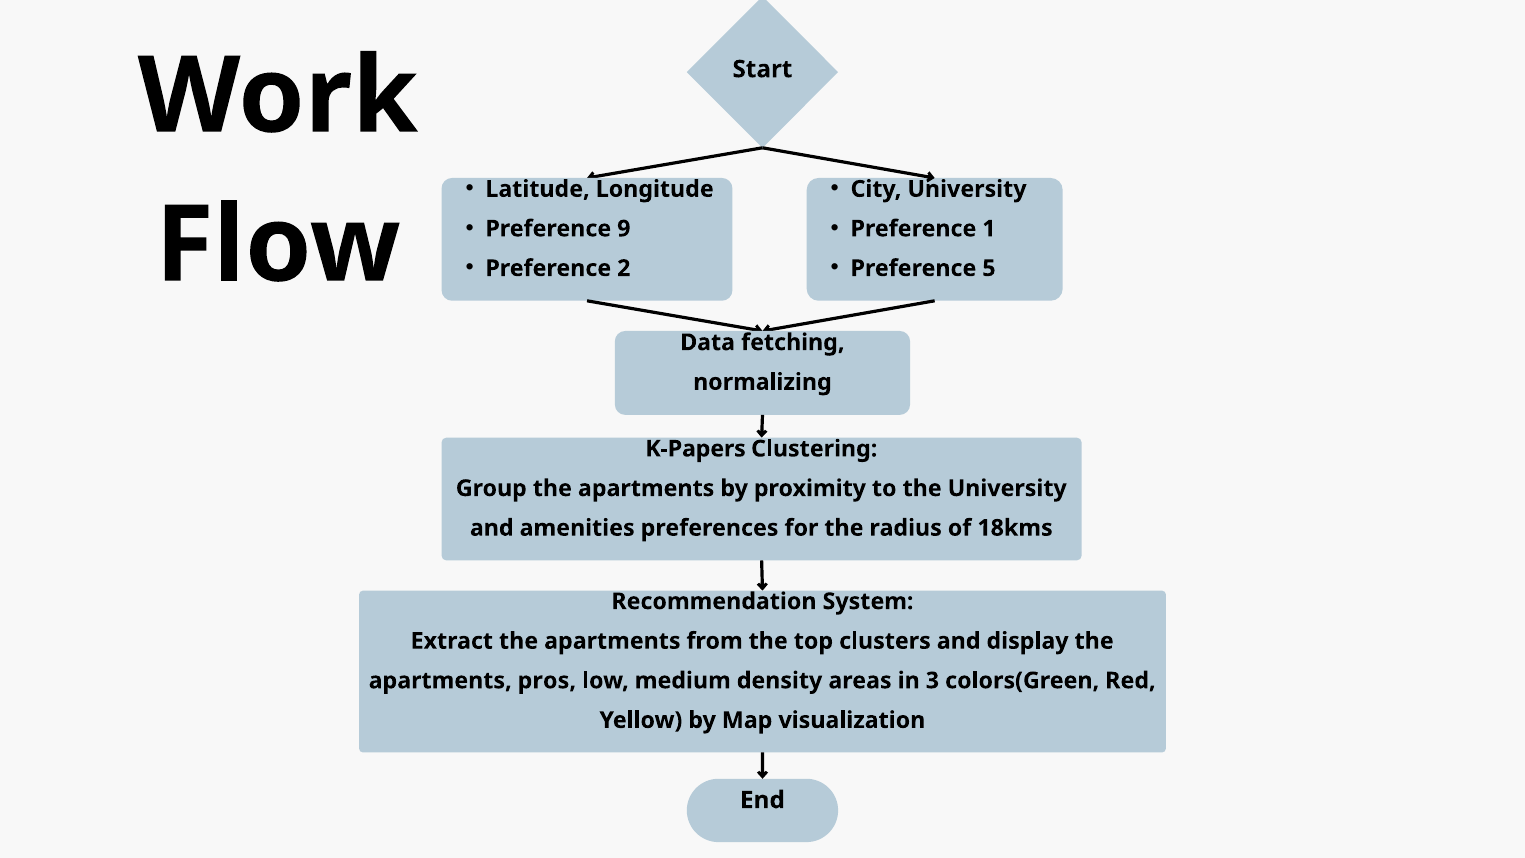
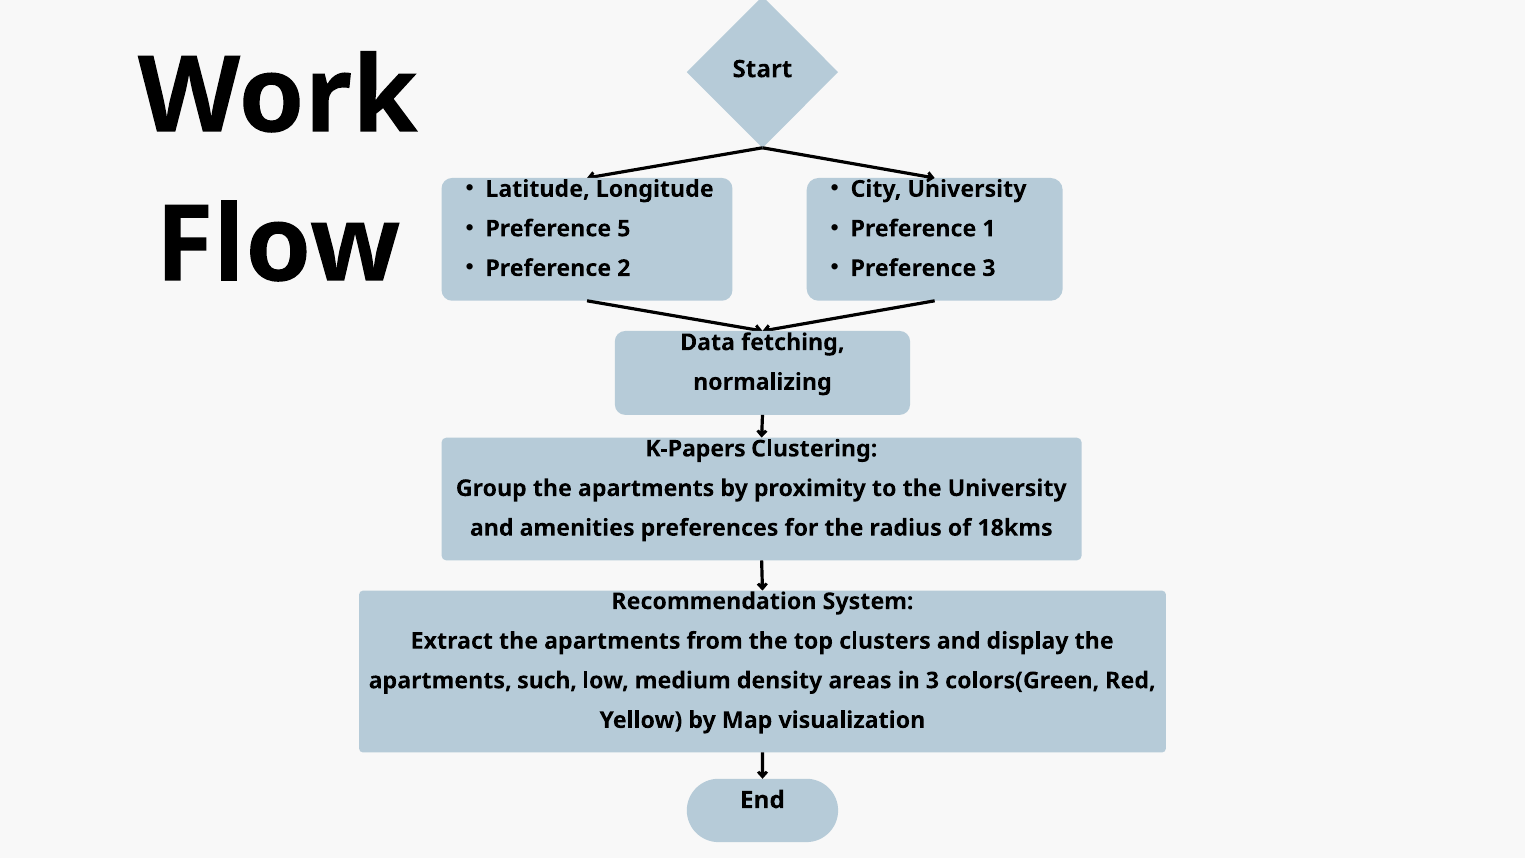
9: 9 -> 5 (624, 229)
Preference 5: 5 -> 3 (989, 268)
pros: pros -> such (547, 681)
